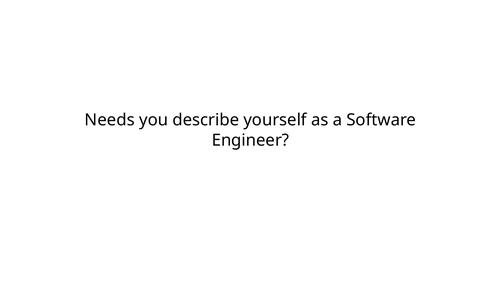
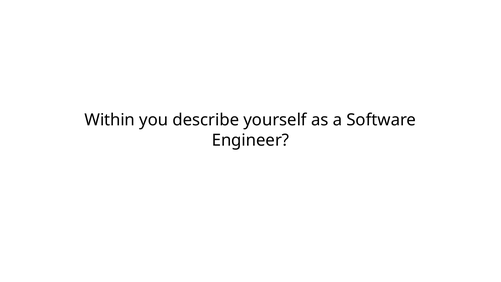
Needs: Needs -> Within (110, 120)
